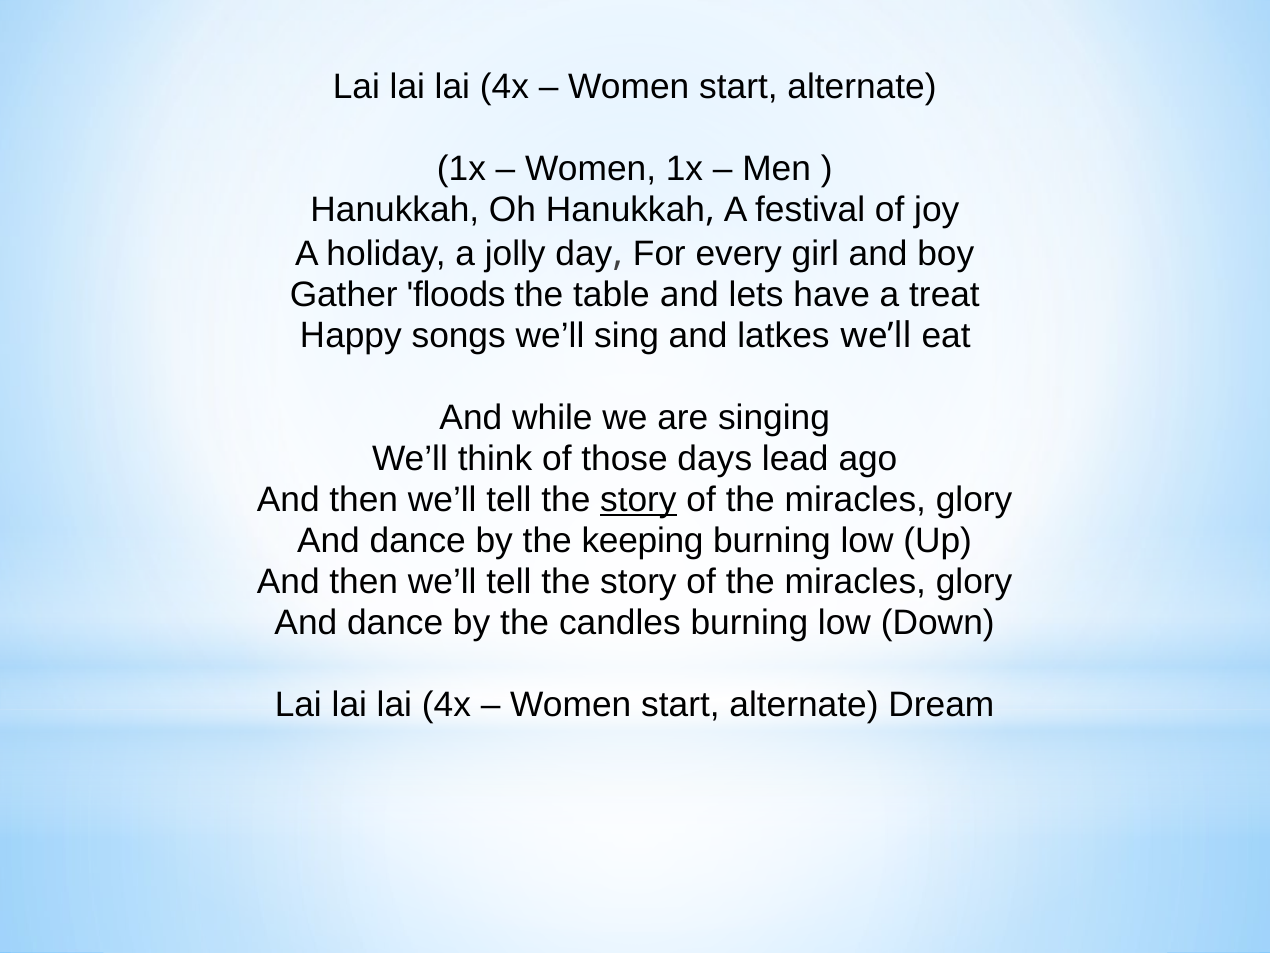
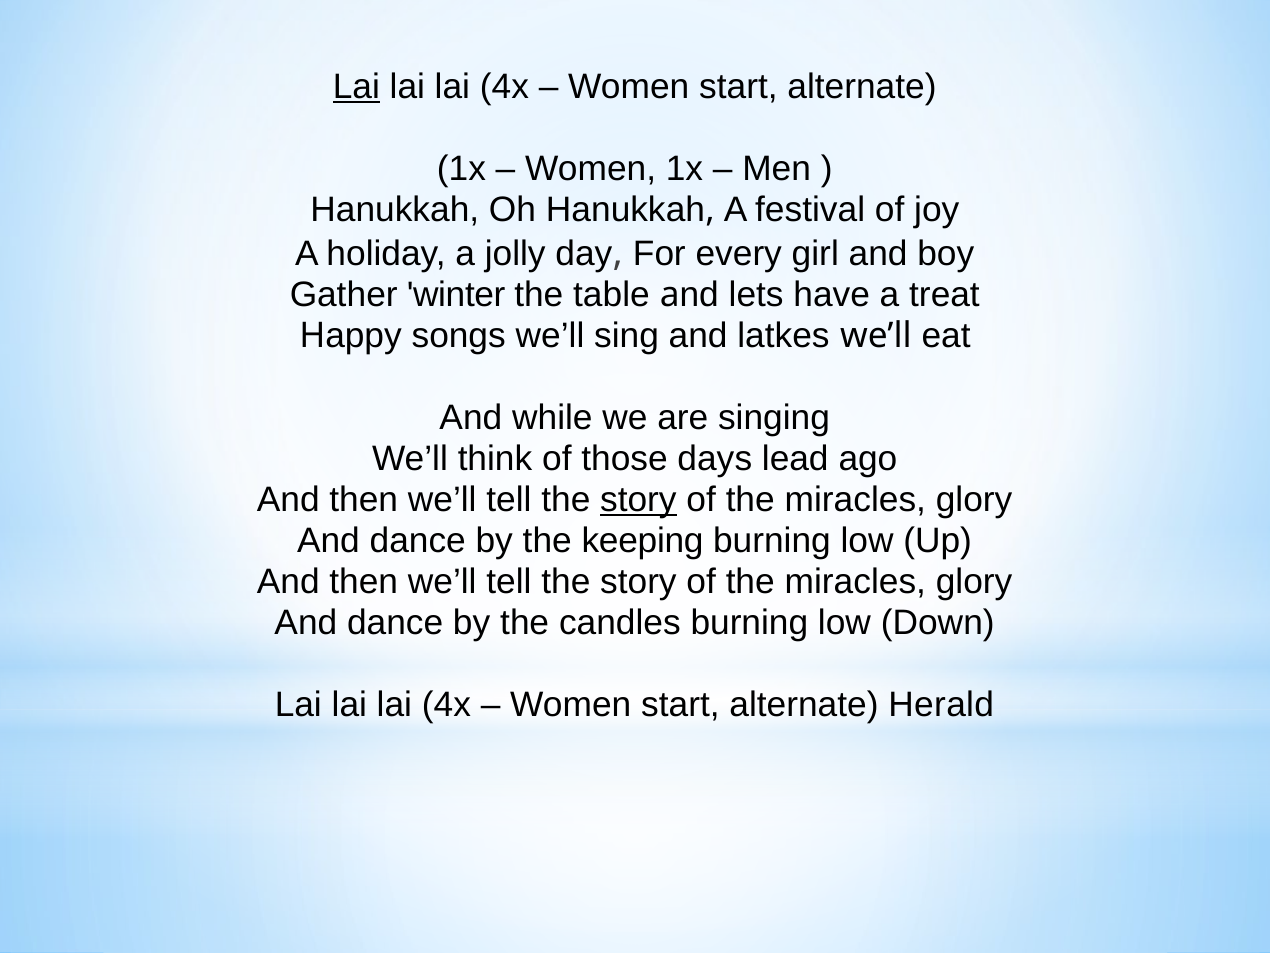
Lai underline: none -> present (356, 87)
floods: floods -> winter (456, 295)
Dream: Dream -> Herald (941, 704)
